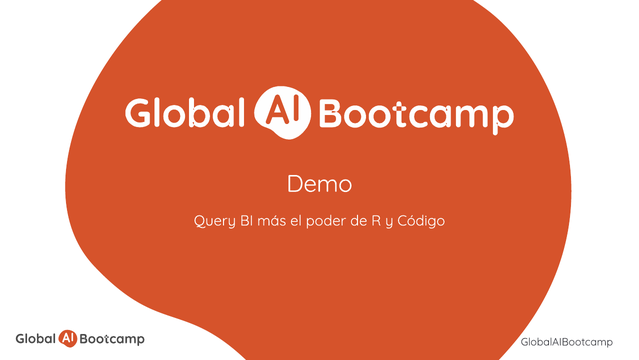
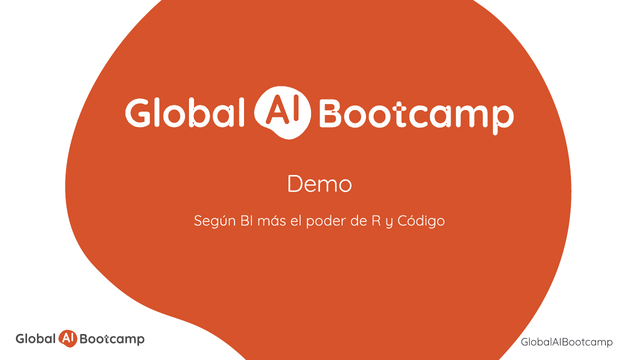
Query: Query -> Según (215, 220)
